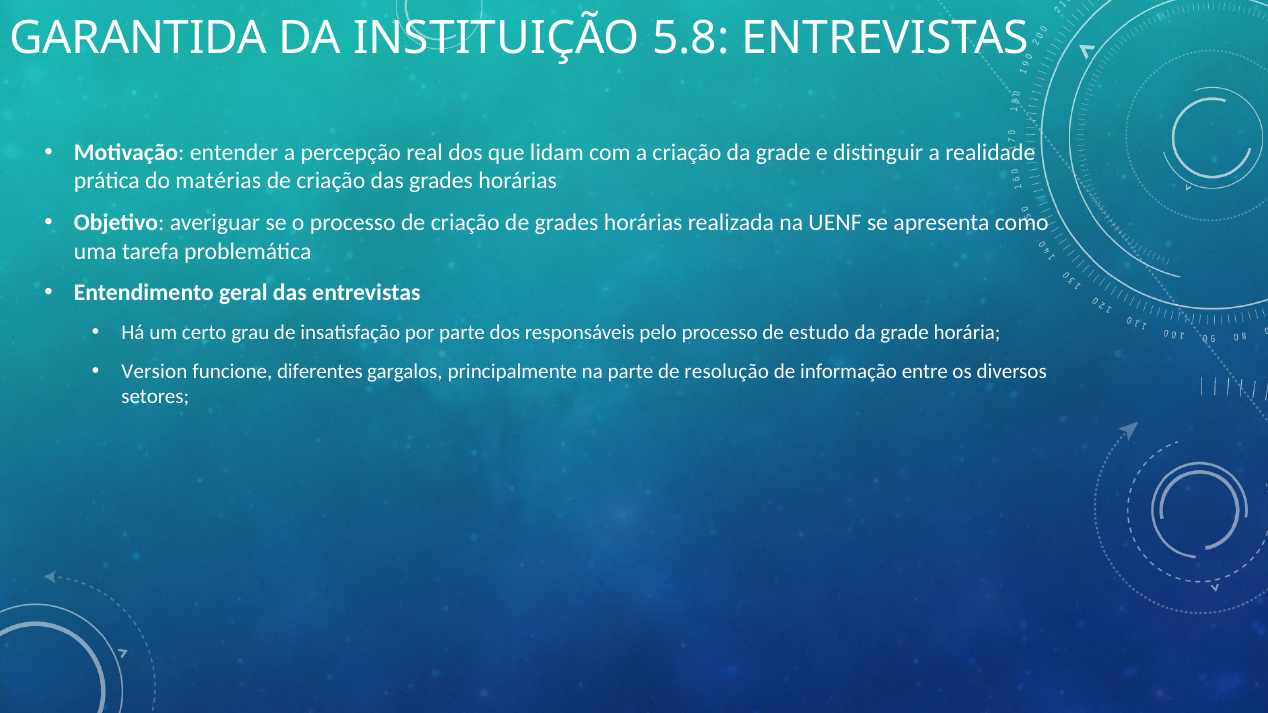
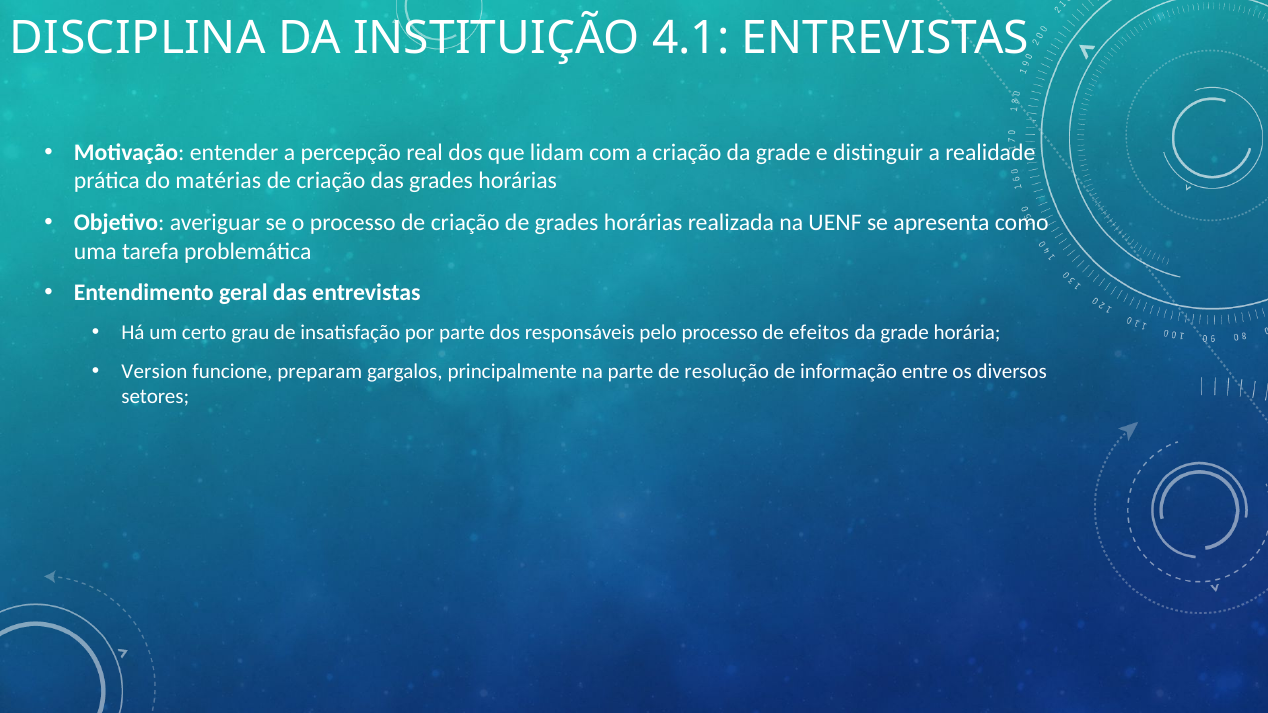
GARANTIDA: GARANTIDA -> DISCIPLINA (138, 38)
5.8: 5.8 -> 4.1 (691, 38)
estudo: estudo -> efeitos (819, 333)
diferentes: diferentes -> preparam (320, 372)
